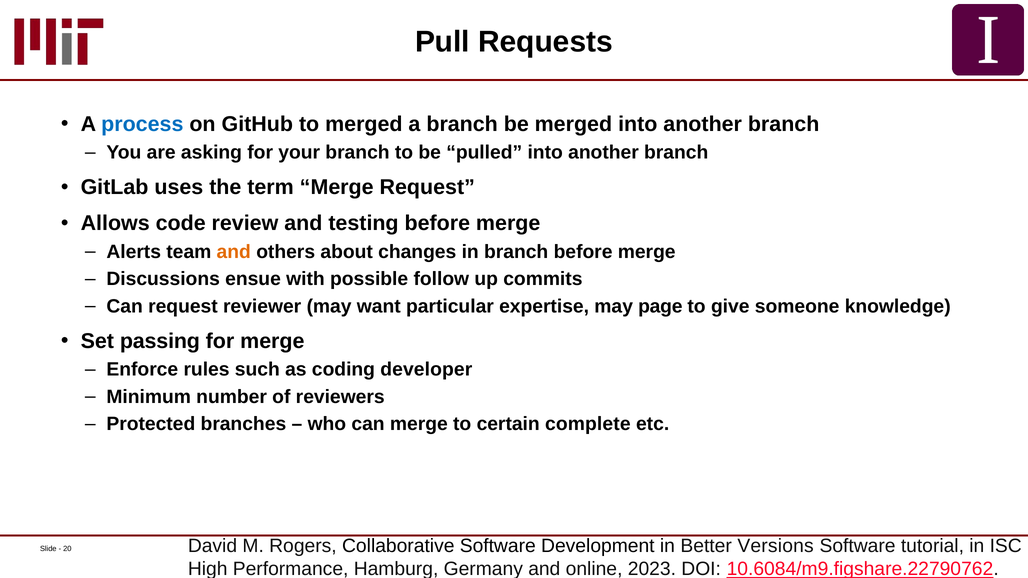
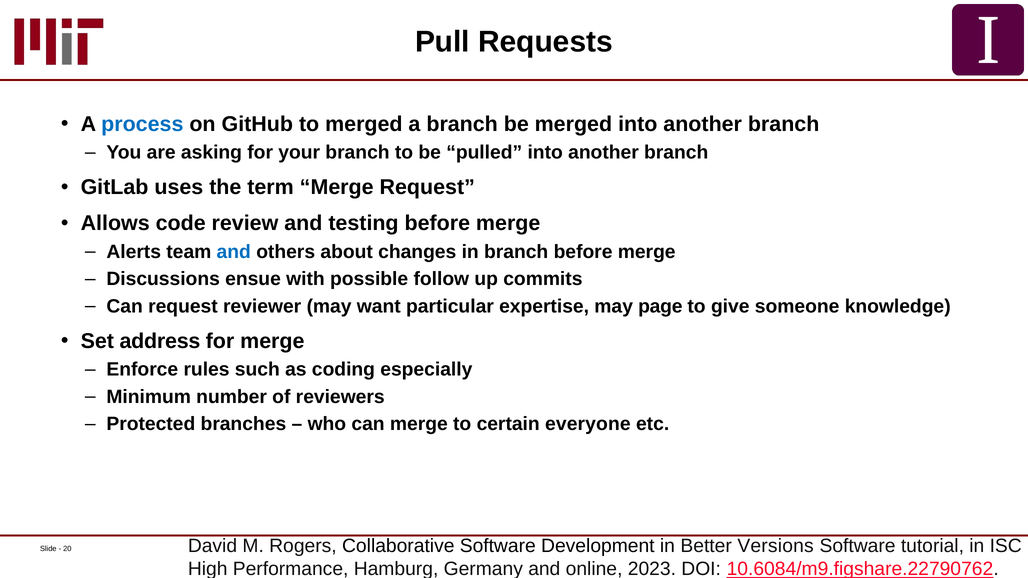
and colour: orange -> blue (234, 252)
passing: passing -> address (160, 341)
developer: developer -> especially (426, 370)
complete: complete -> everyone (588, 424)
